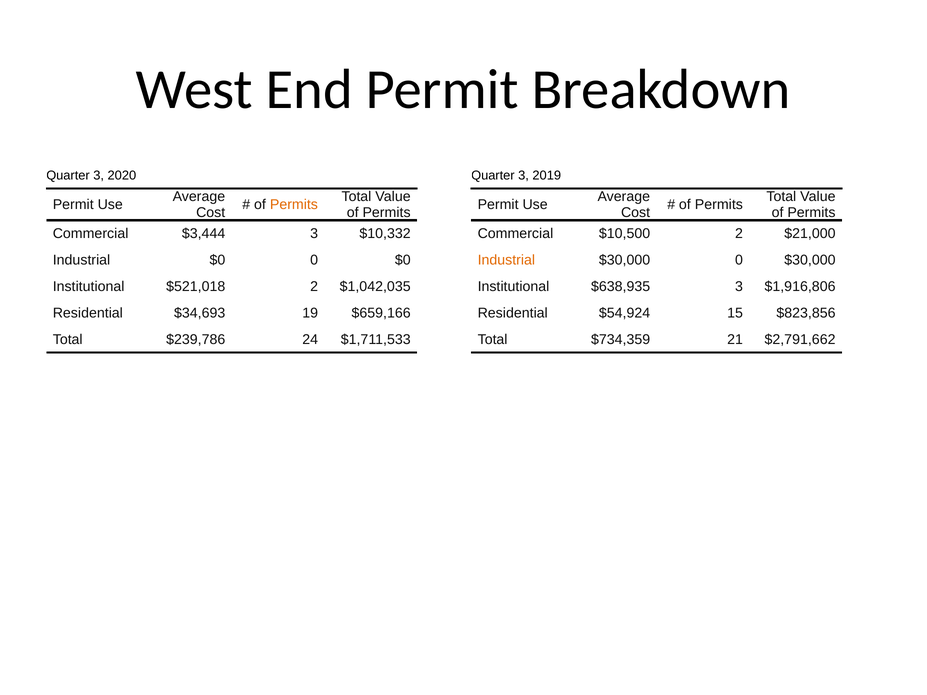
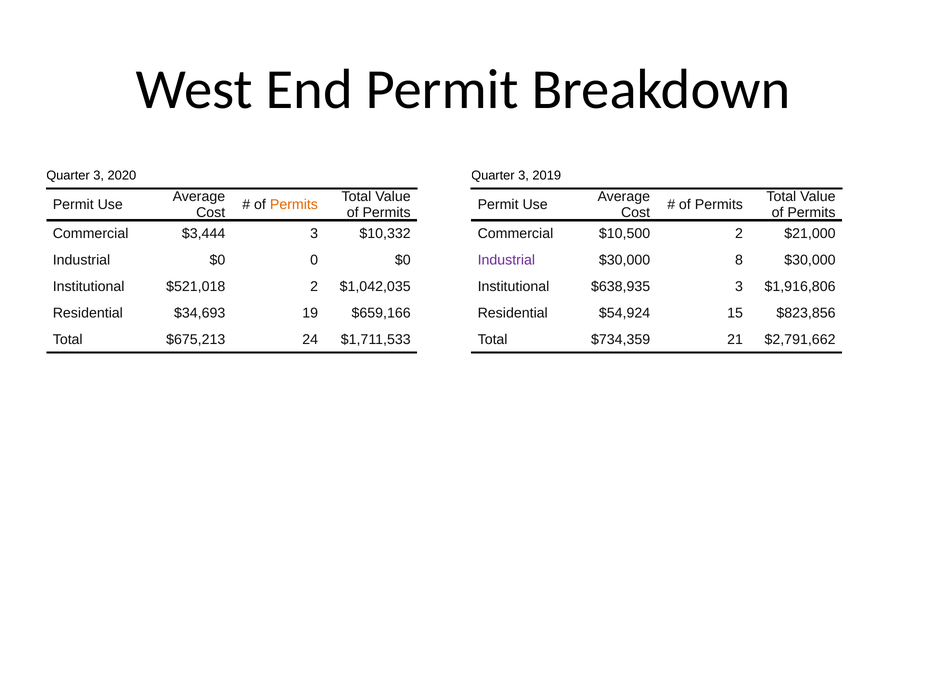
Industrial colour: orange -> purple (506, 260)
$30,000 0: 0 -> 8 (739, 260)
$239,786: $239,786 -> $675,213 (196, 340)
